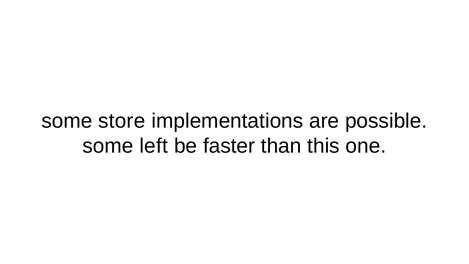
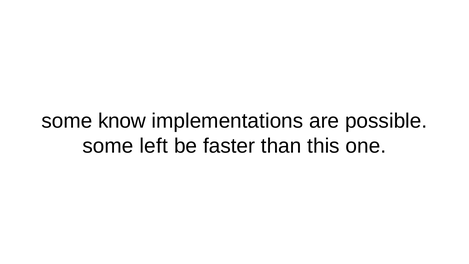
store: store -> know (122, 121)
